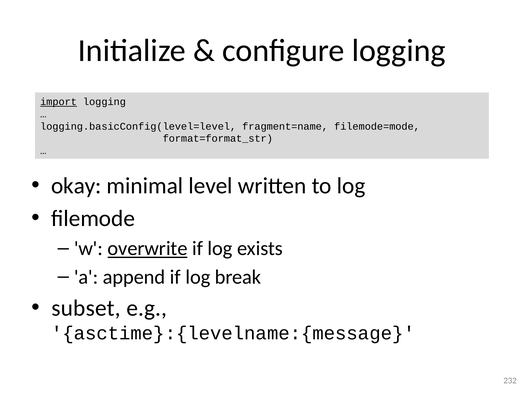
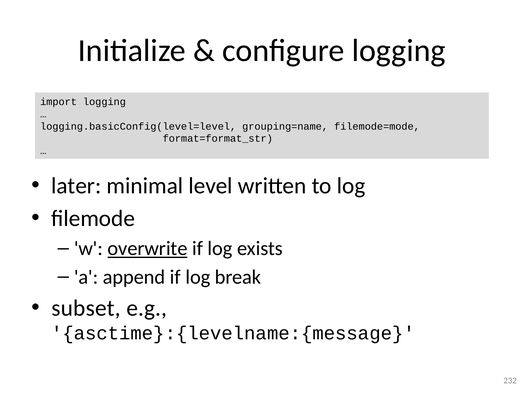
import underline: present -> none (59, 102)
fragment=name: fragment=name -> grouping=name (285, 126)
okay: okay -> later (76, 186)
